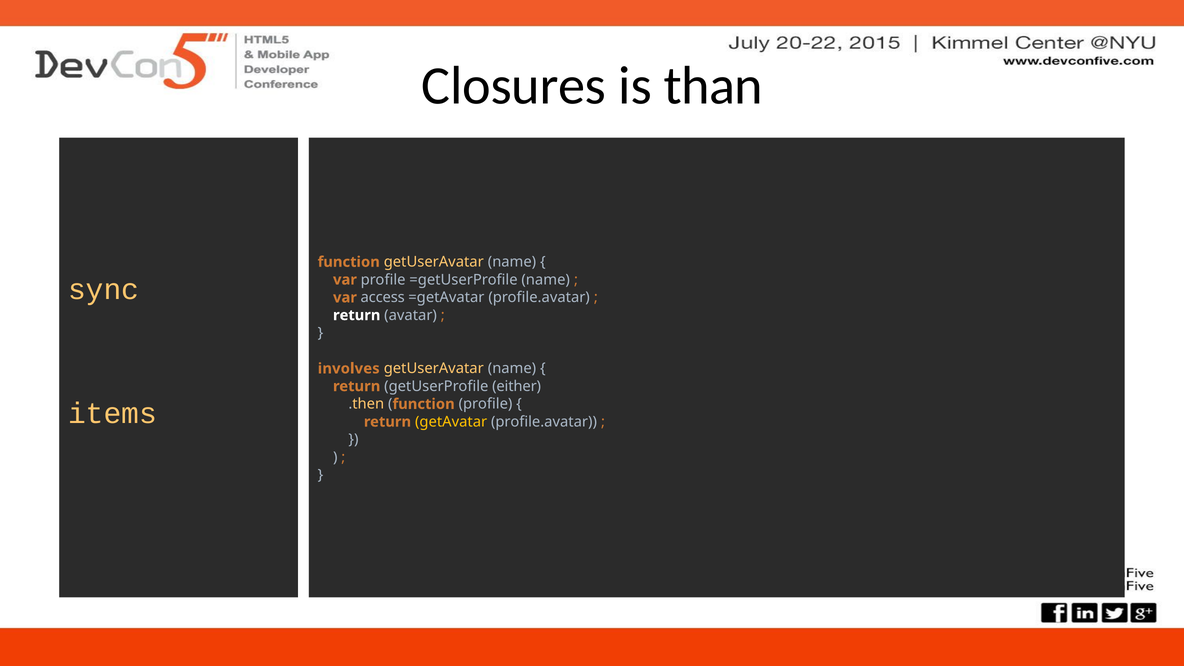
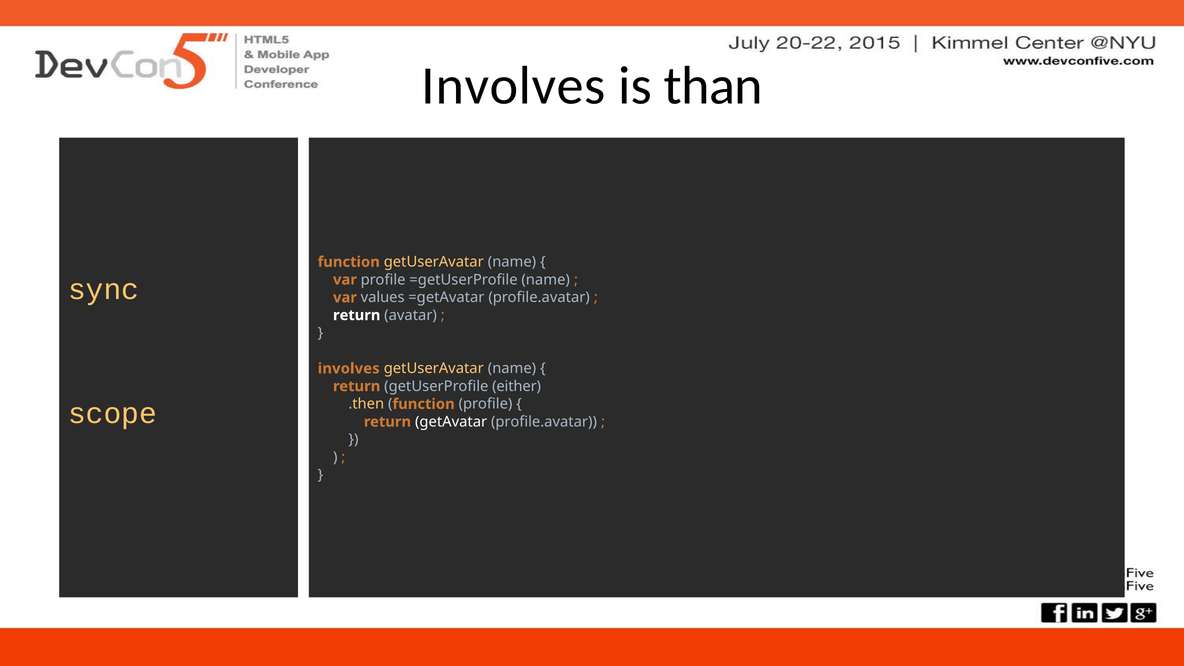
Closures: Closures -> Involves (513, 86)
access: access -> values (383, 297)
items: items -> scope (112, 414)
getAvatar colour: yellow -> white (451, 422)
